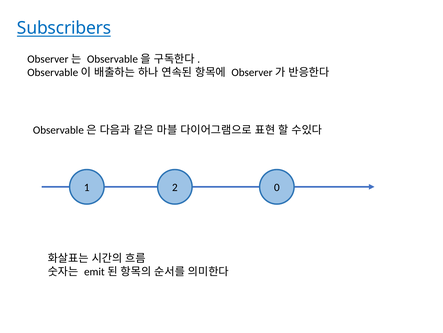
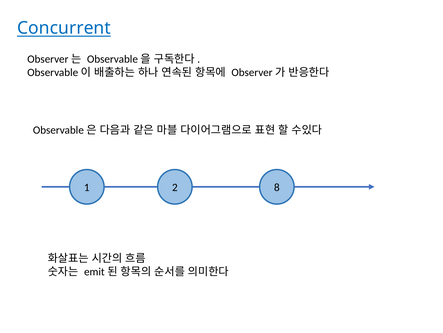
Subscribers: Subscribers -> Concurrent (64, 28)
0: 0 -> 8 (277, 187)
